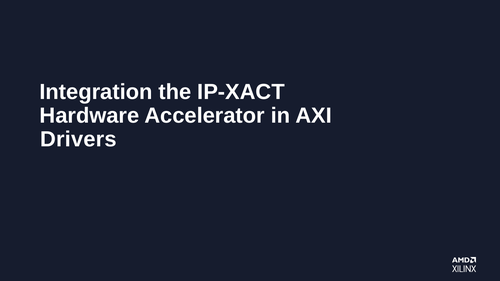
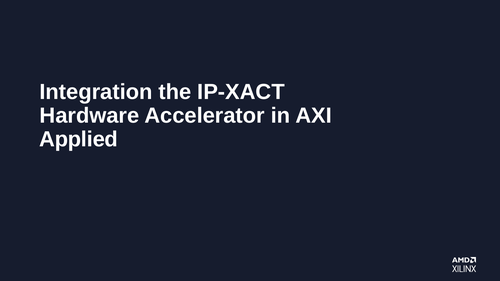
Drivers: Drivers -> Applied (79, 139)
